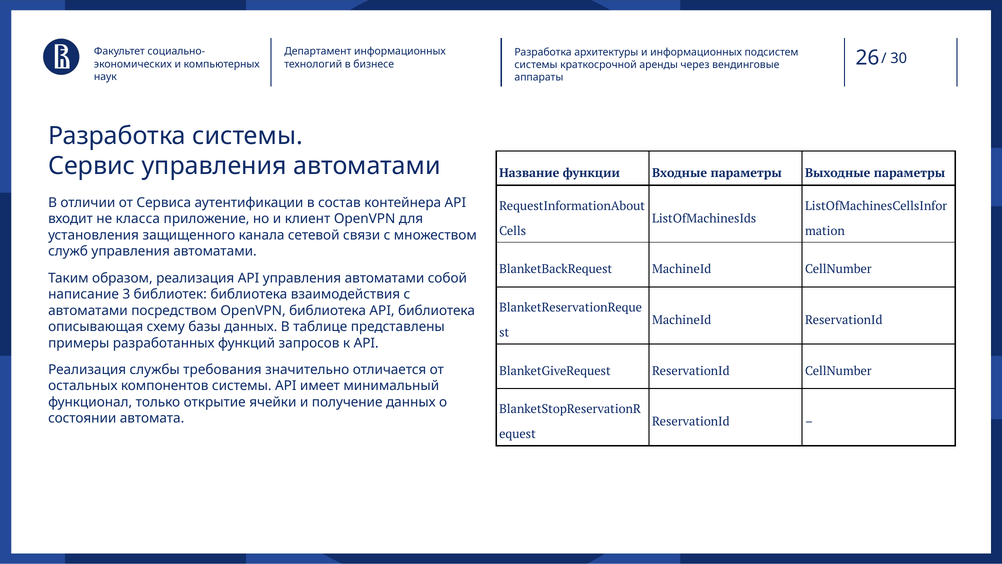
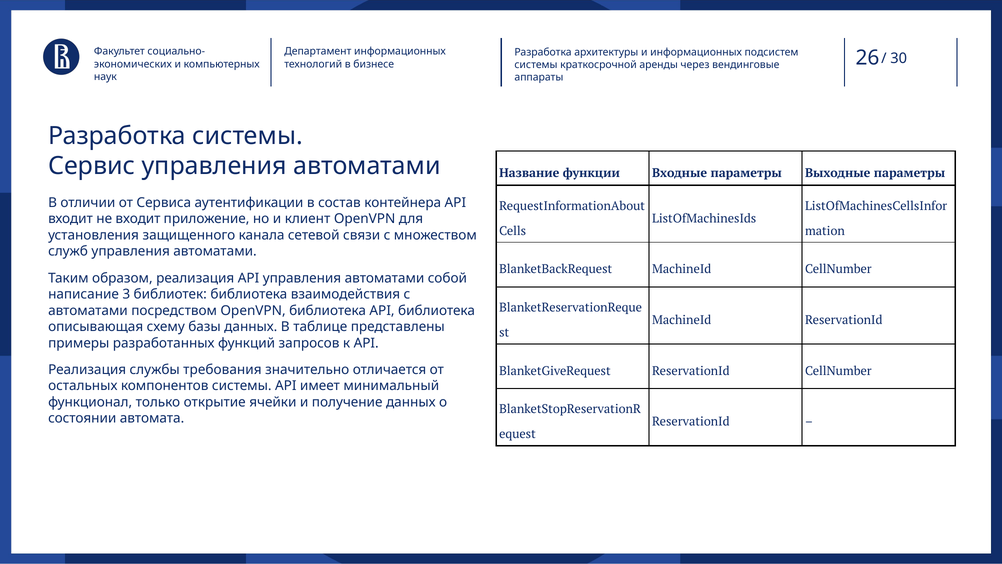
не класса: класса -> входит (138, 219)
